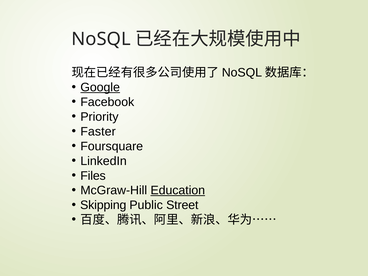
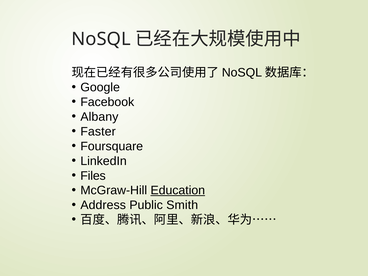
Google underline: present -> none (100, 87)
Priority: Priority -> Albany (99, 117)
Skipping: Skipping -> Address (103, 205)
Street: Street -> Smith (182, 205)
